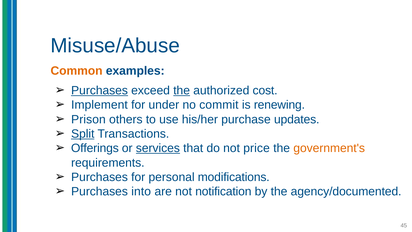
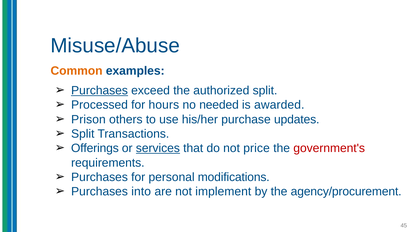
the underline: present -> none (182, 90)
authorized cost: cost -> split (265, 90)
Implement: Implement -> Processed (100, 105)
under: under -> hours (164, 105)
commit: commit -> needed (219, 105)
renewing: renewing -> awarded (279, 105)
Split underline: present -> none (83, 134)
government's colour: orange -> red (329, 148)
notification: notification -> implement (223, 191)
agency/documented: agency/documented -> agency/procurement (346, 191)
